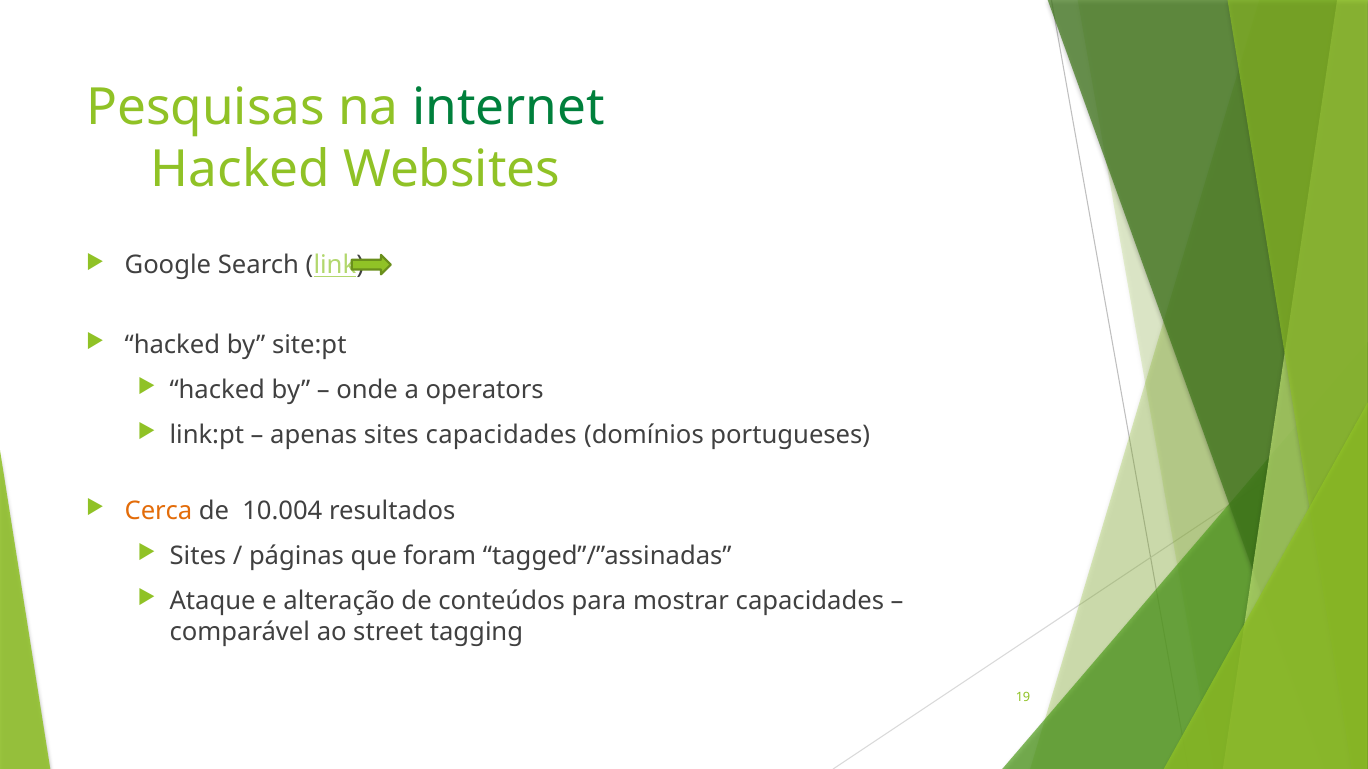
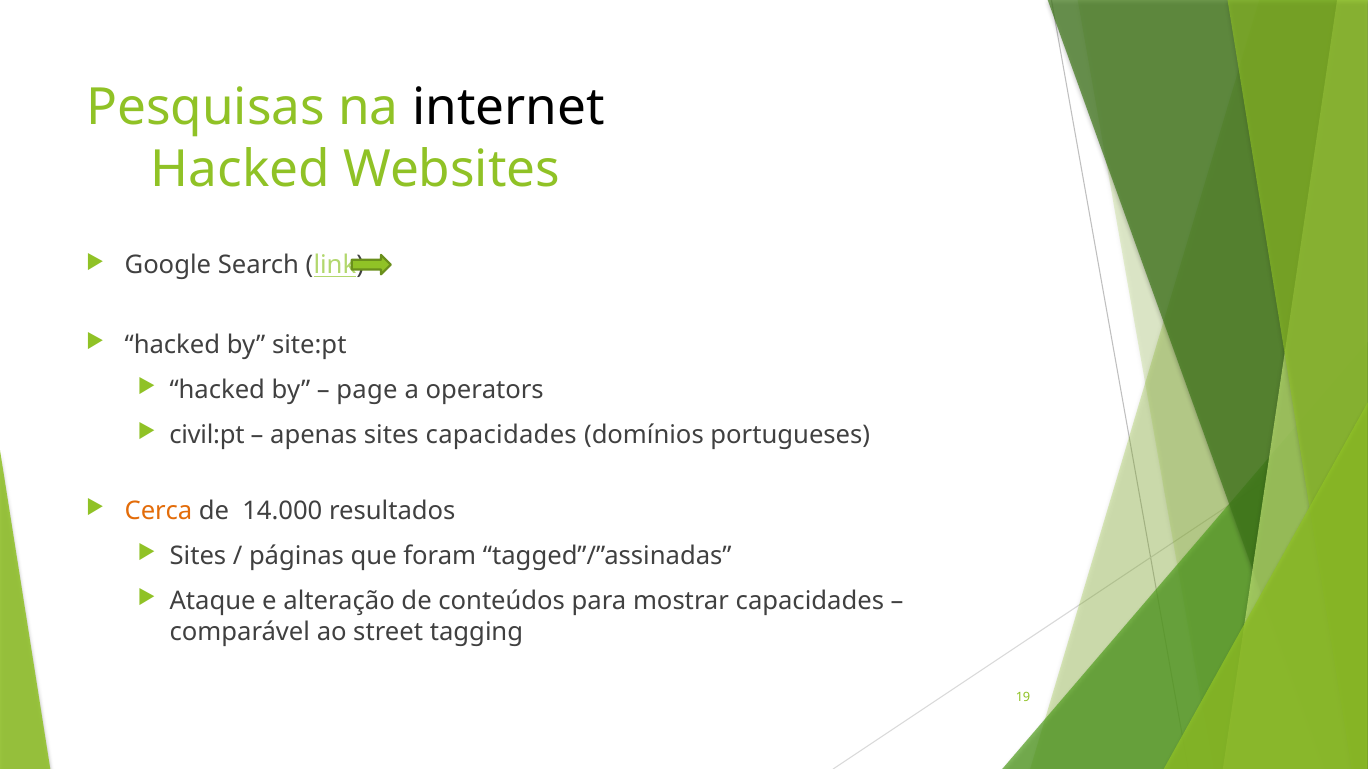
internet colour: green -> black (508, 108)
onde: onde -> page (367, 390)
link:pt: link:pt -> civil:pt (207, 435)
10.004: 10.004 -> 14.000 (282, 512)
